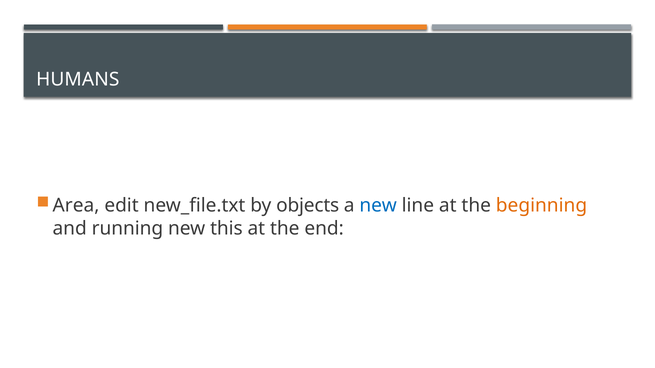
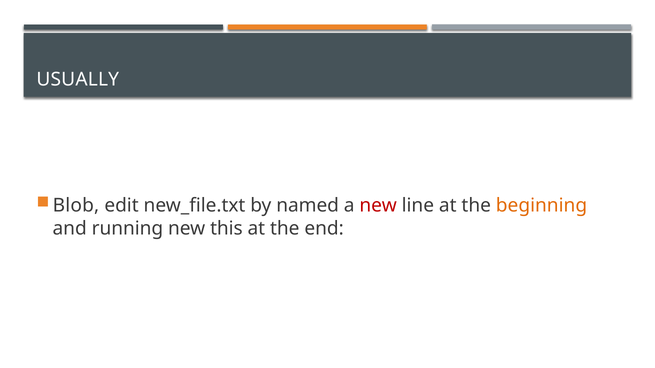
HUMANS: HUMANS -> USUALLY (78, 80)
Area: Area -> Blob (76, 206)
objects: objects -> named (308, 206)
new colour: blue -> red (378, 206)
